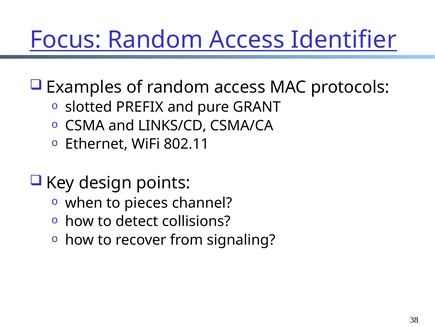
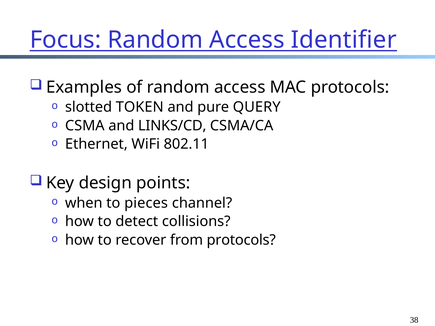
PREFIX: PREFIX -> TOKEN (140, 107)
GRANT: GRANT -> QUERY (257, 107)
from signaling: signaling -> protocols (241, 240)
